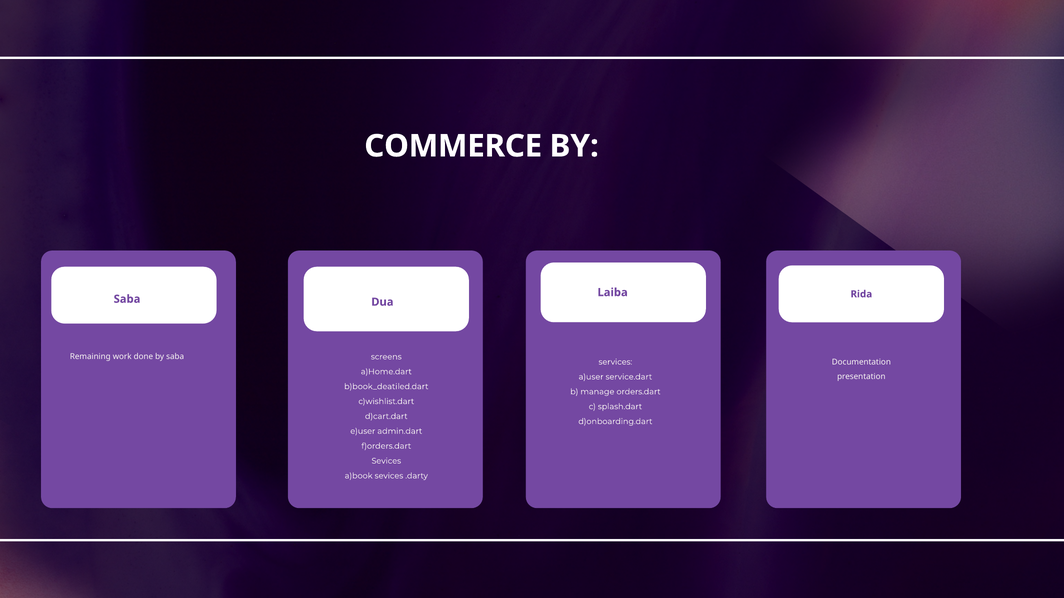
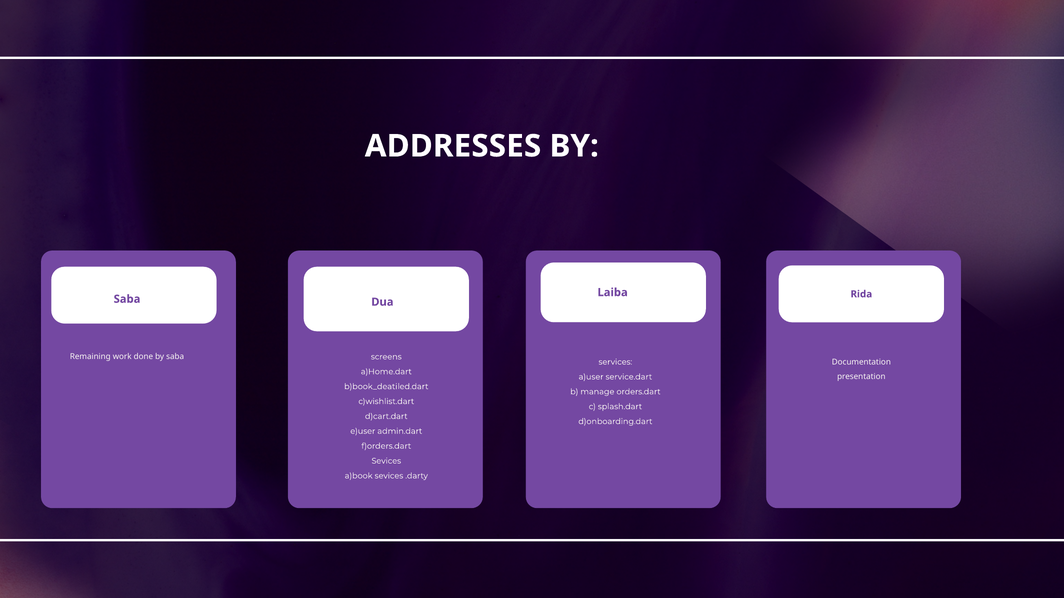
COMMERCE: COMMERCE -> ADDRESSES (453, 146)
